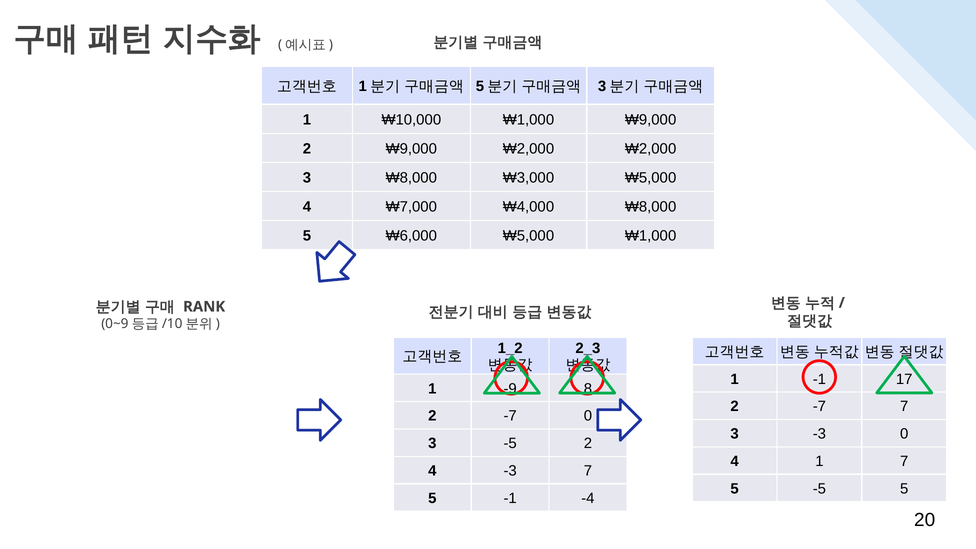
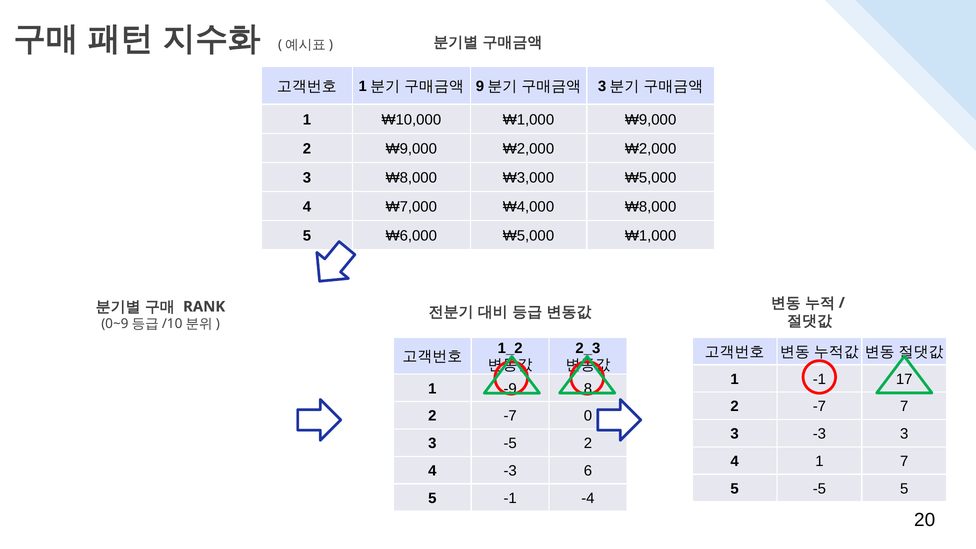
5: 5 -> 9 (480, 86)
-3 0: 0 -> 3 (904, 434)
-3 7: 7 -> 6 (588, 471)
